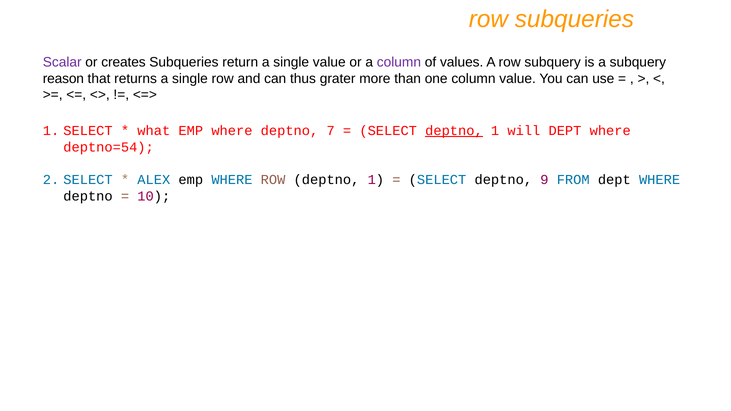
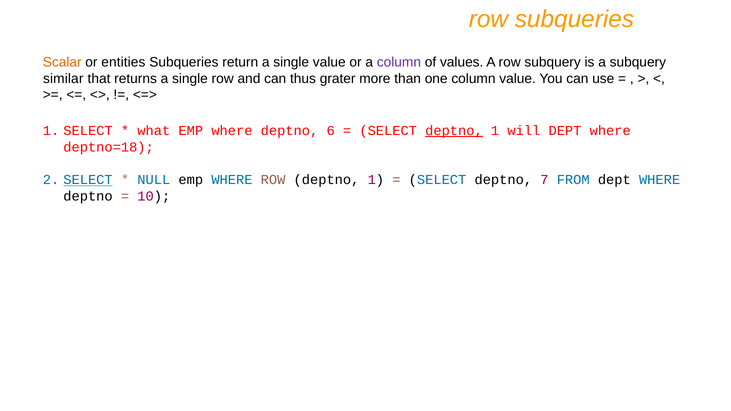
Scalar colour: purple -> orange (62, 62)
creates: creates -> entities (123, 62)
reason: reason -> similar (63, 79)
7: 7 -> 6 (331, 131)
deptno=54: deptno=54 -> deptno=18 (109, 147)
SELECT underline: none -> present (88, 180)
ALEX: ALEX -> NULL (154, 180)
9: 9 -> 7 (544, 180)
